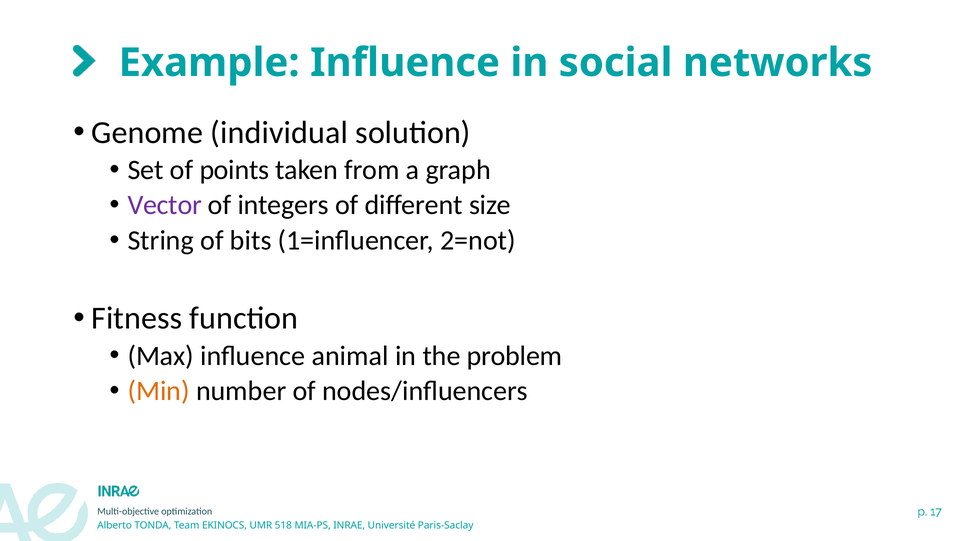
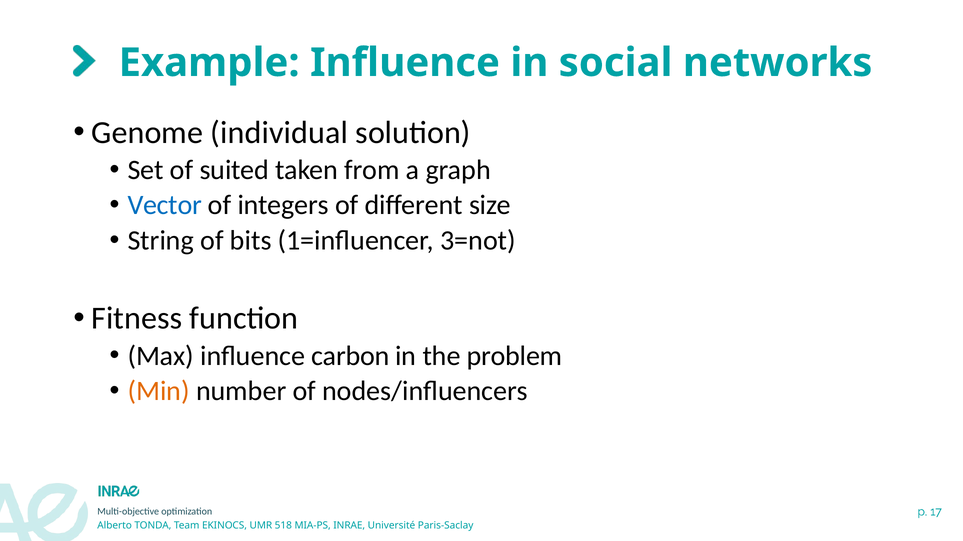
points: points -> suited (234, 170)
Vector colour: purple -> blue (165, 205)
2=not: 2=not -> 3=not (478, 241)
animal: animal -> carbon (350, 356)
